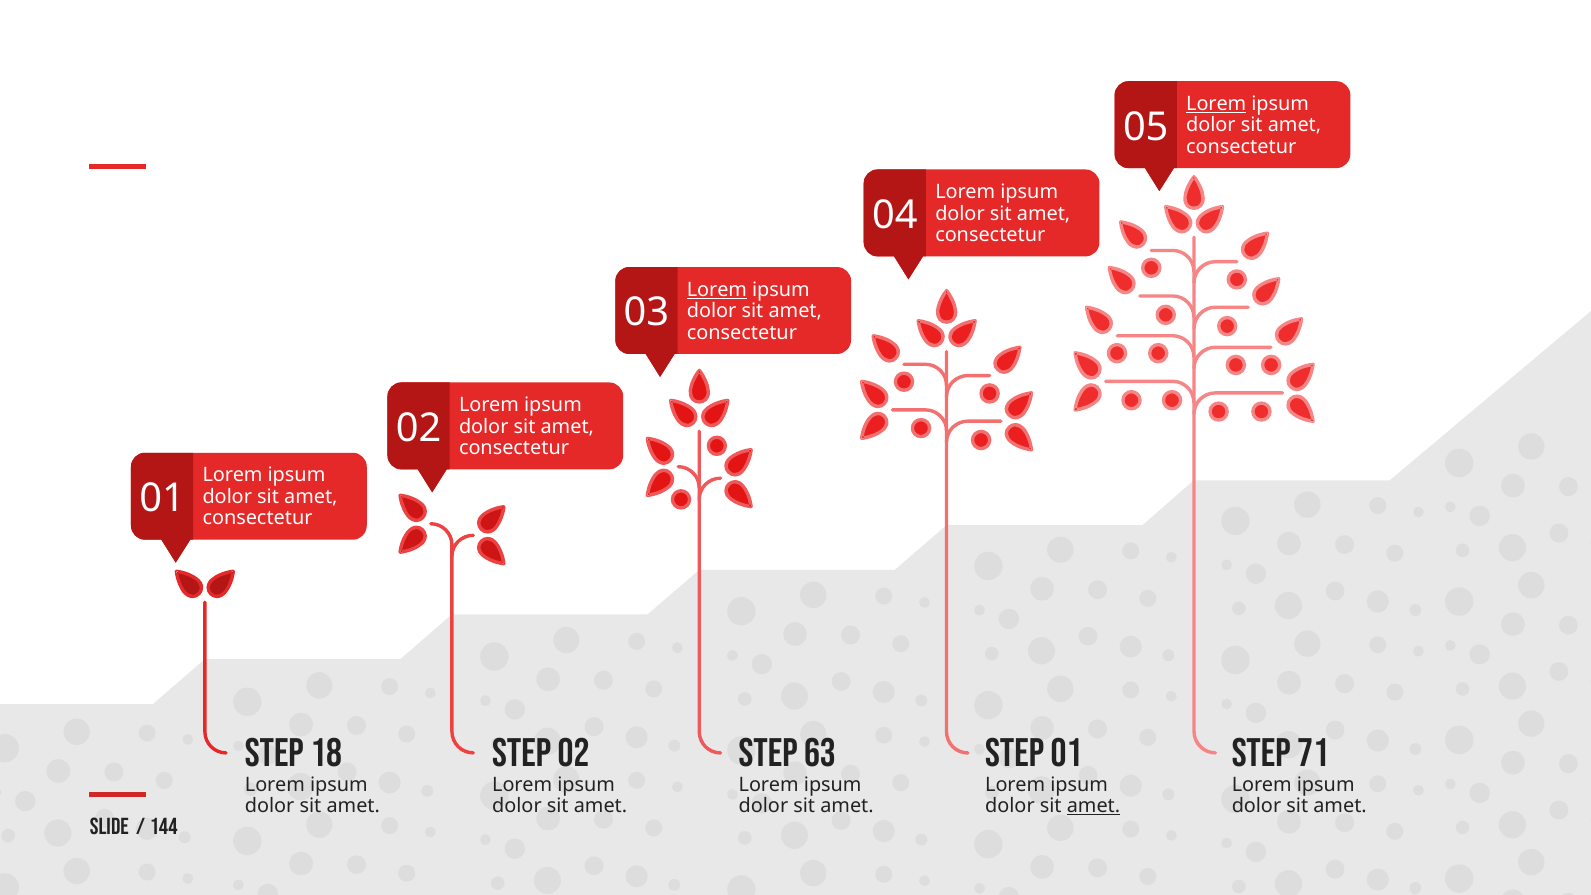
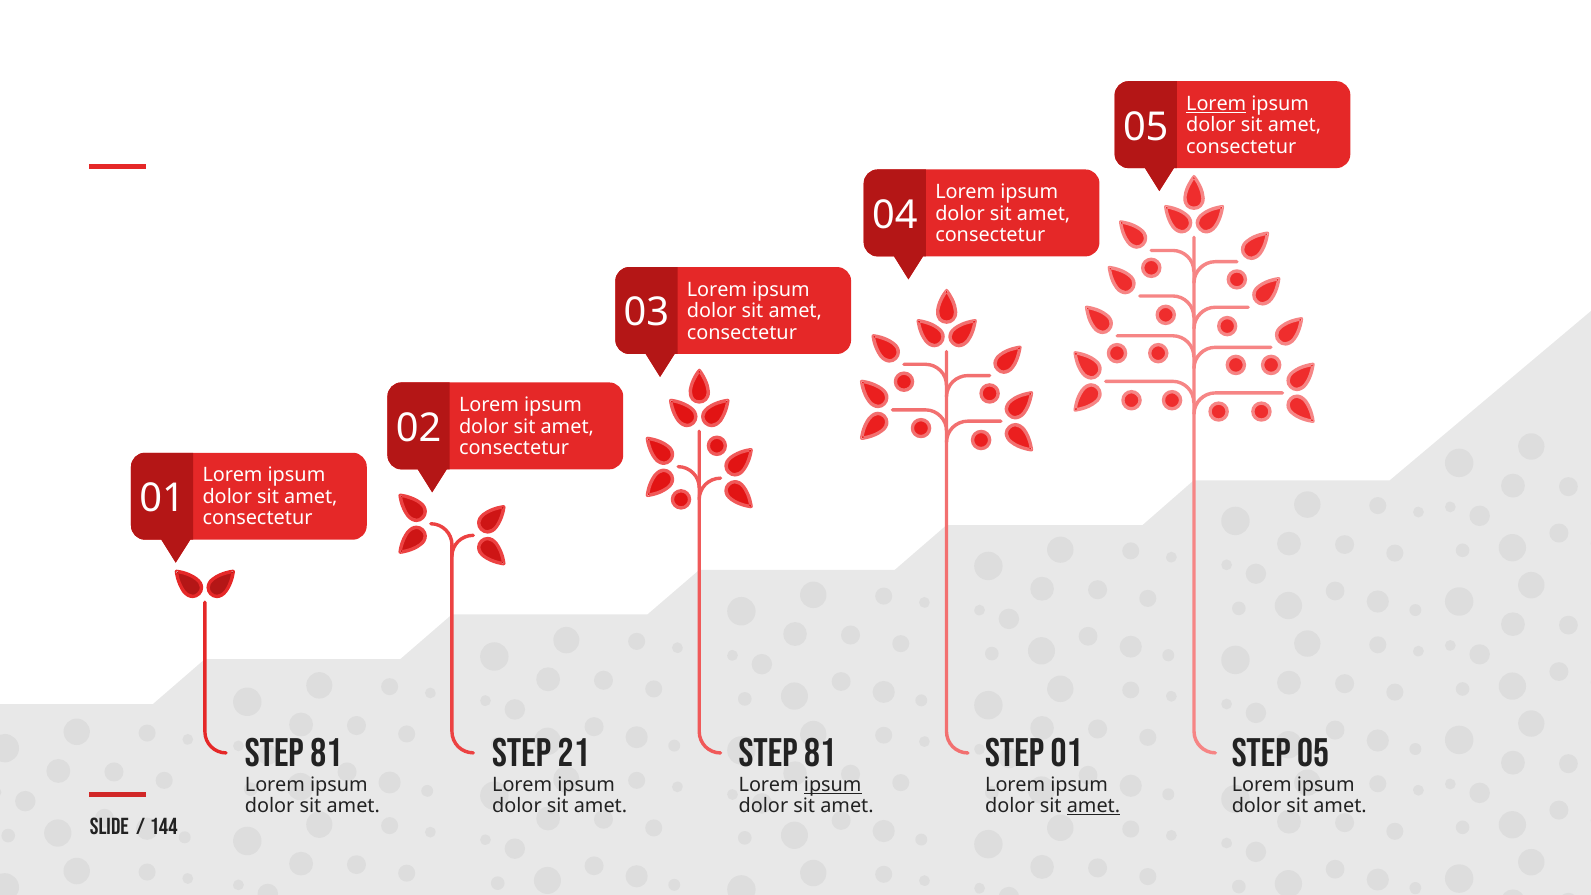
Lorem underline: present -> none (717, 290)
18: 18 -> 81 (326, 753)
Step 02: 02 -> 21 (574, 753)
63: 63 -> 81 (820, 753)
Step 71: 71 -> 05 (1313, 753)
ipsum underline: none -> present (833, 785)
